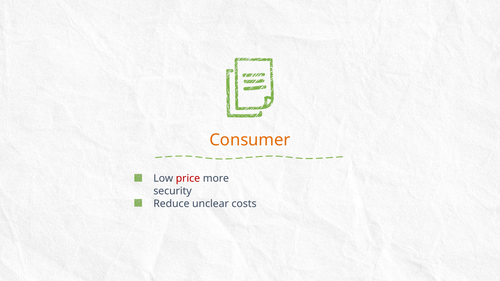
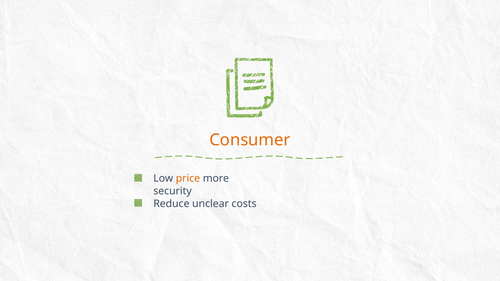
price colour: red -> orange (188, 179)
